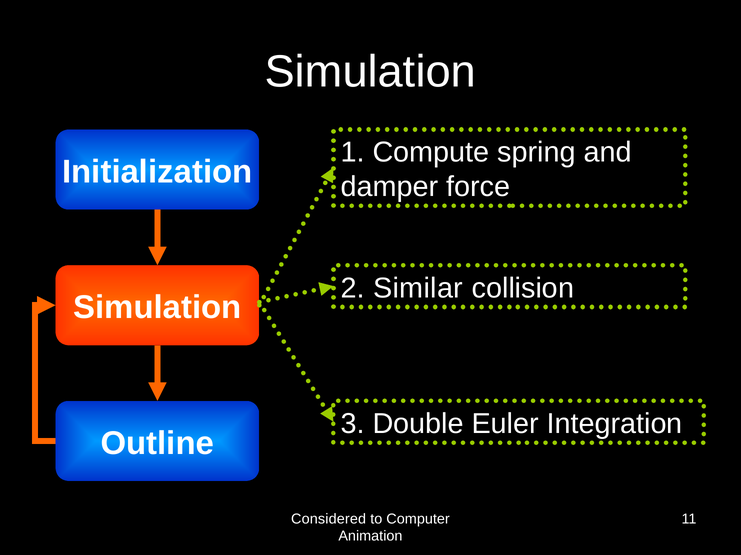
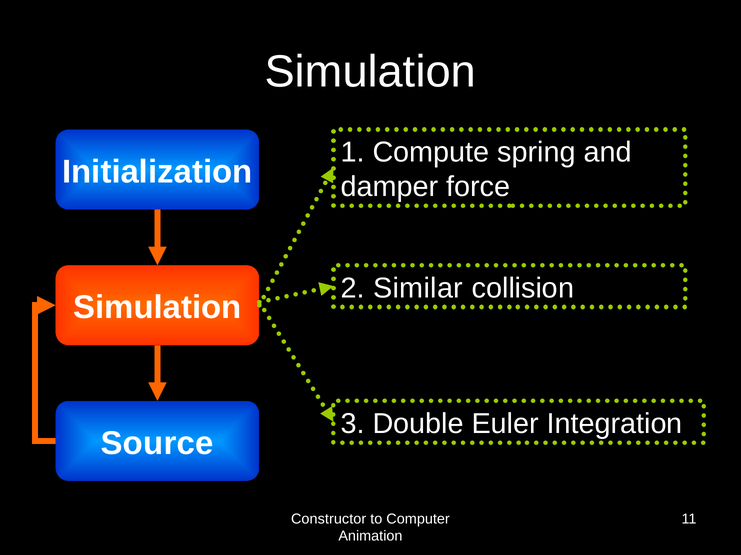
Outline: Outline -> Source (157, 444)
Considered: Considered -> Constructor (329, 519)
